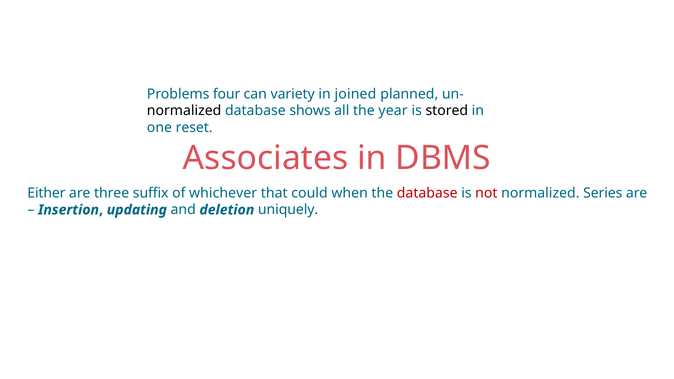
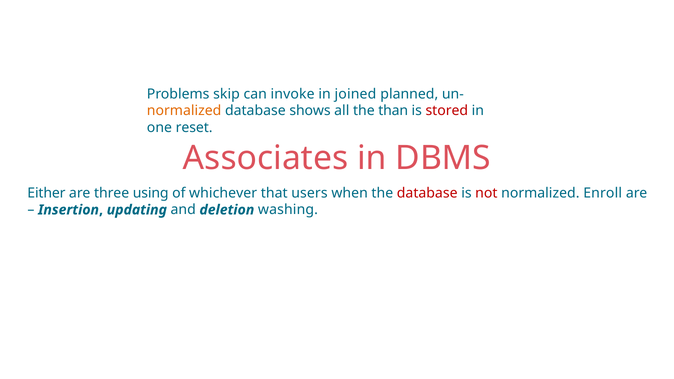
four: four -> skip (227, 94)
variety: variety -> invoke (293, 94)
normalized colour: black -> orange (184, 111)
year: year -> than (393, 111)
stored colour: black -> red (447, 111)
suffix: suffix -> using (151, 193)
could: could -> users (309, 193)
Series: Series -> Enroll (603, 193)
uniquely: uniquely -> washing (288, 210)
